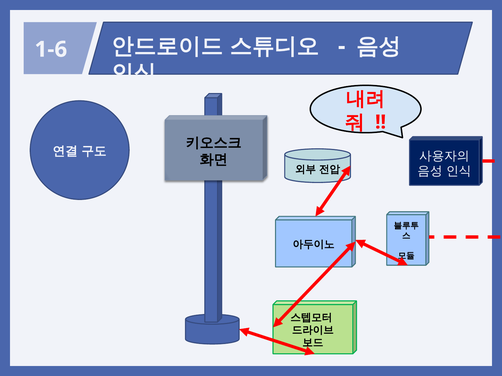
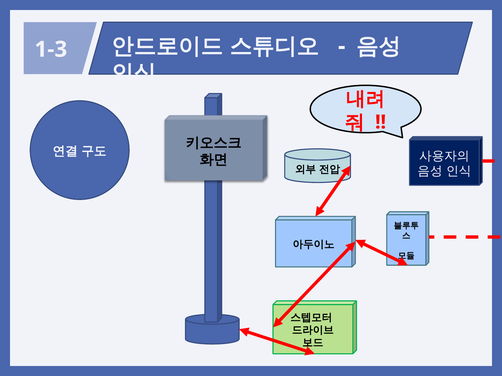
1-6: 1-6 -> 1-3 (51, 49)
